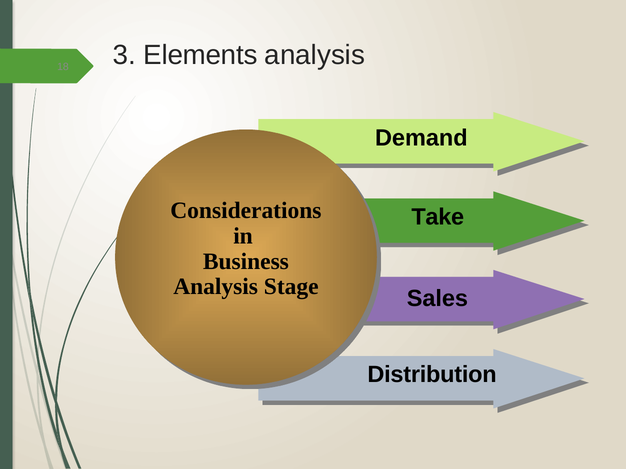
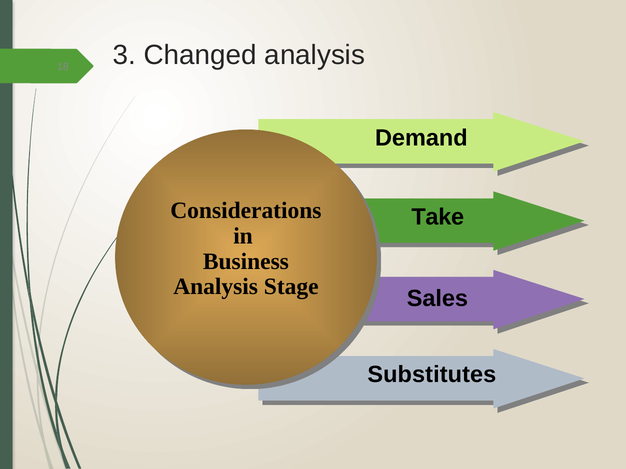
Elements: Elements -> Changed (200, 55)
Distribution: Distribution -> Substitutes (432, 375)
